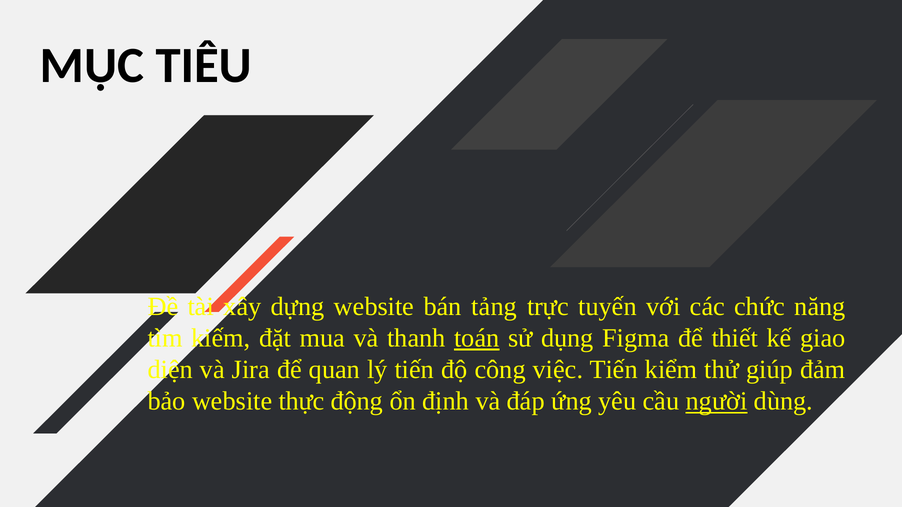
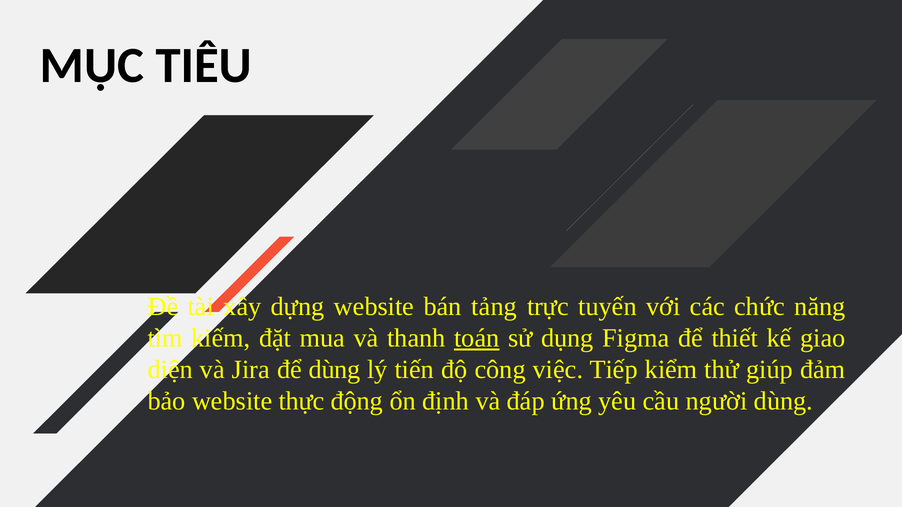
để quan: quan -> dùng (335, 370)
việc Tiến: Tiến -> Tiếp (614, 370)
người underline: present -> none (717, 402)
